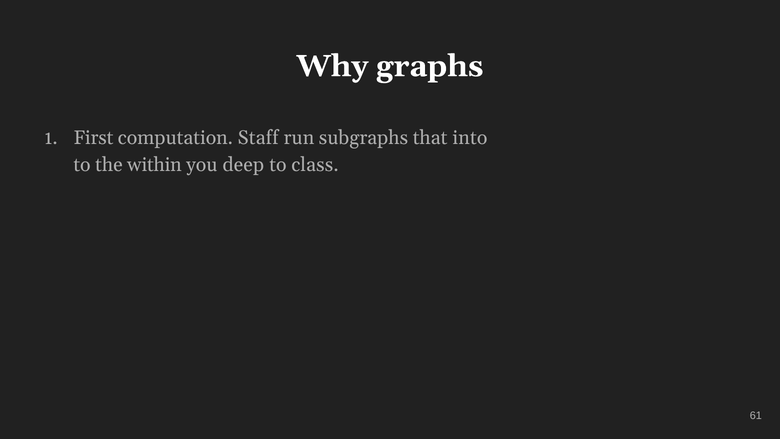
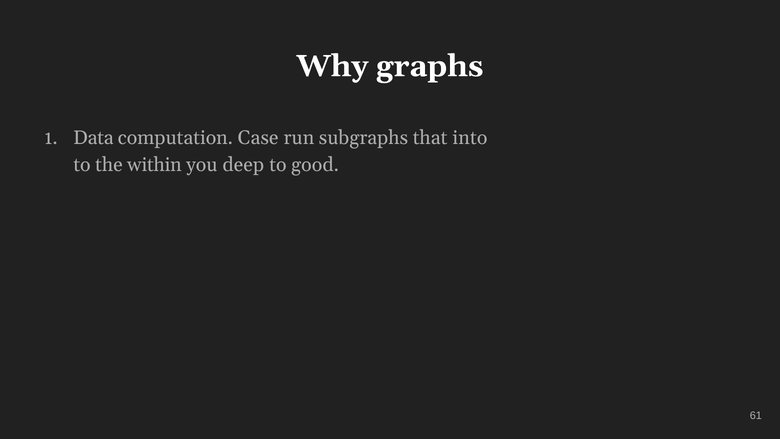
First: First -> Data (93, 138)
Staff: Staff -> Case (258, 138)
class: class -> good (315, 165)
